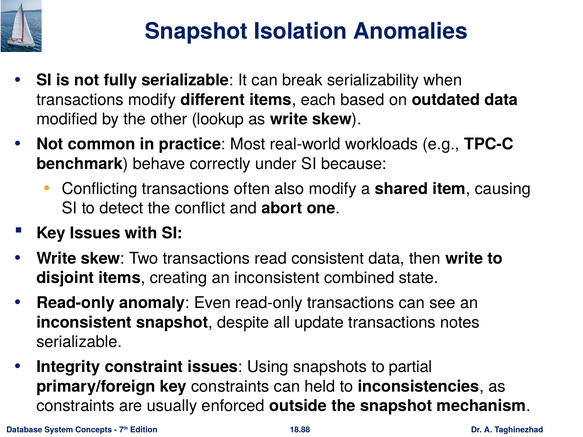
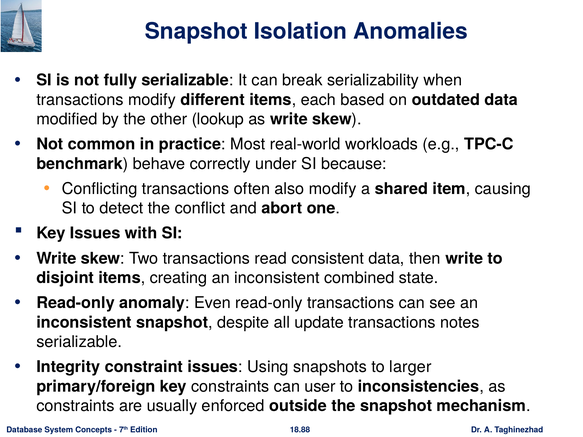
partial: partial -> larger (410, 367)
held: held -> user (320, 387)
